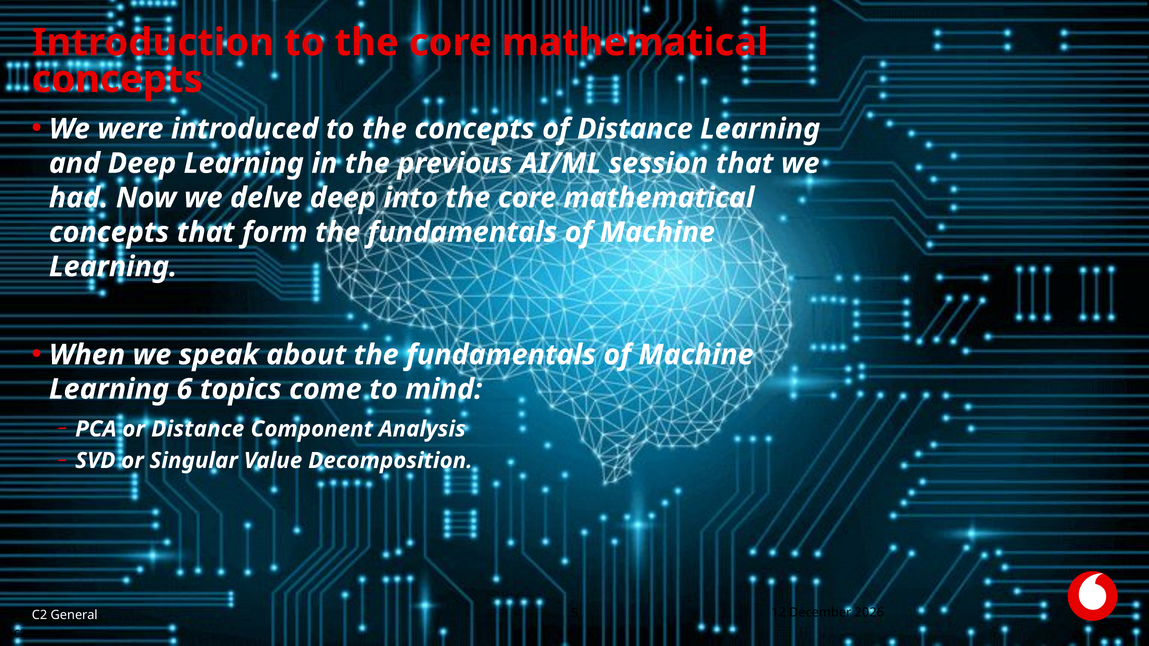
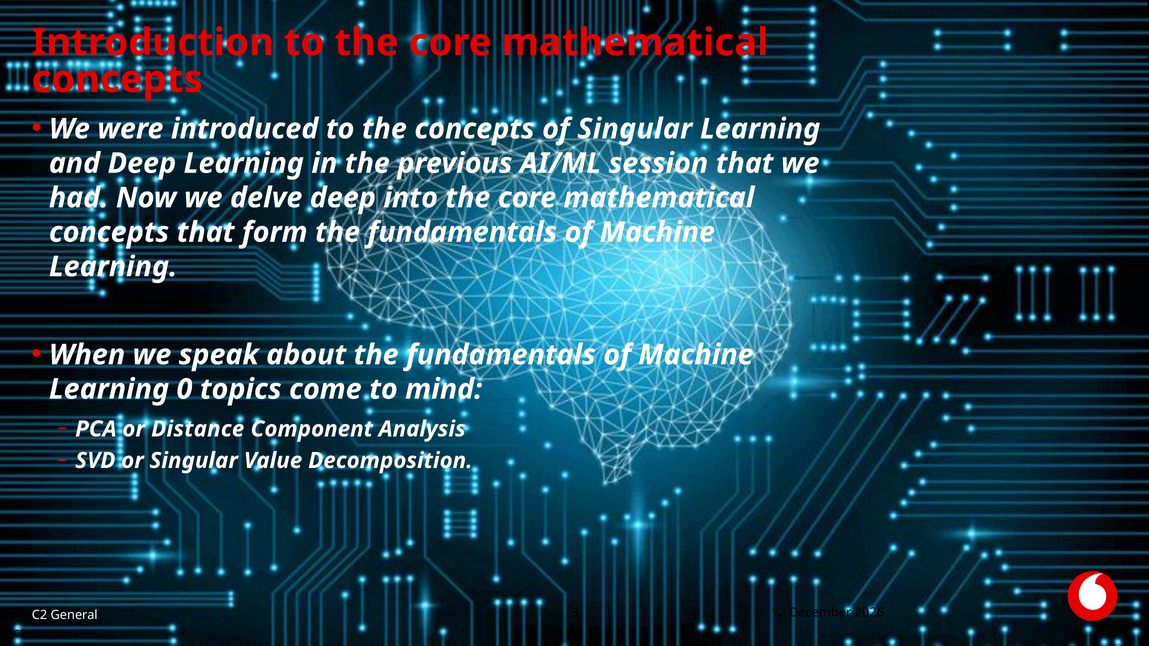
of Distance: Distance -> Singular (635, 129)
6: 6 -> 0 (184, 389)
